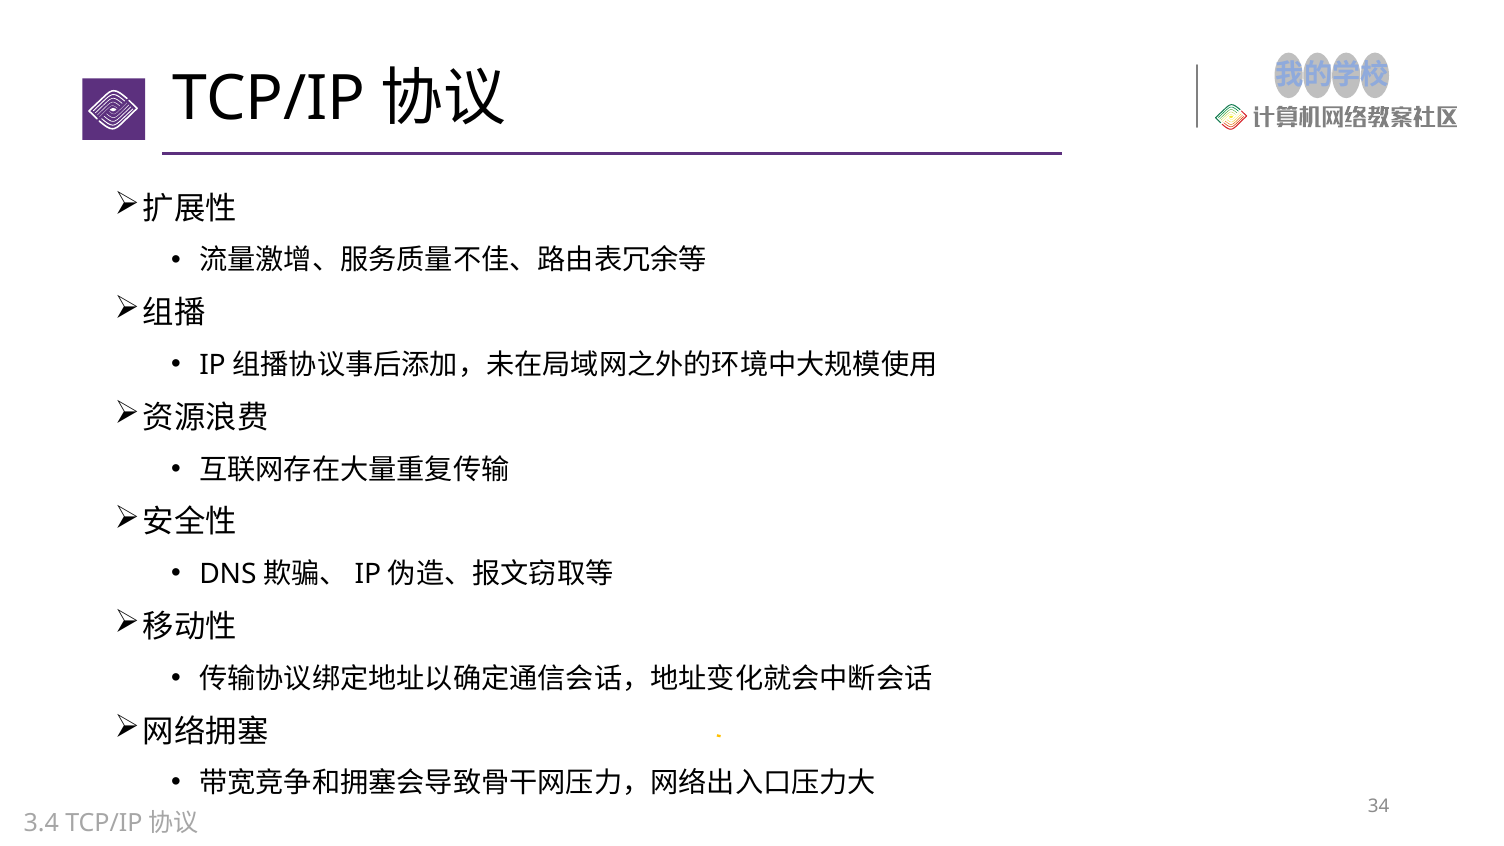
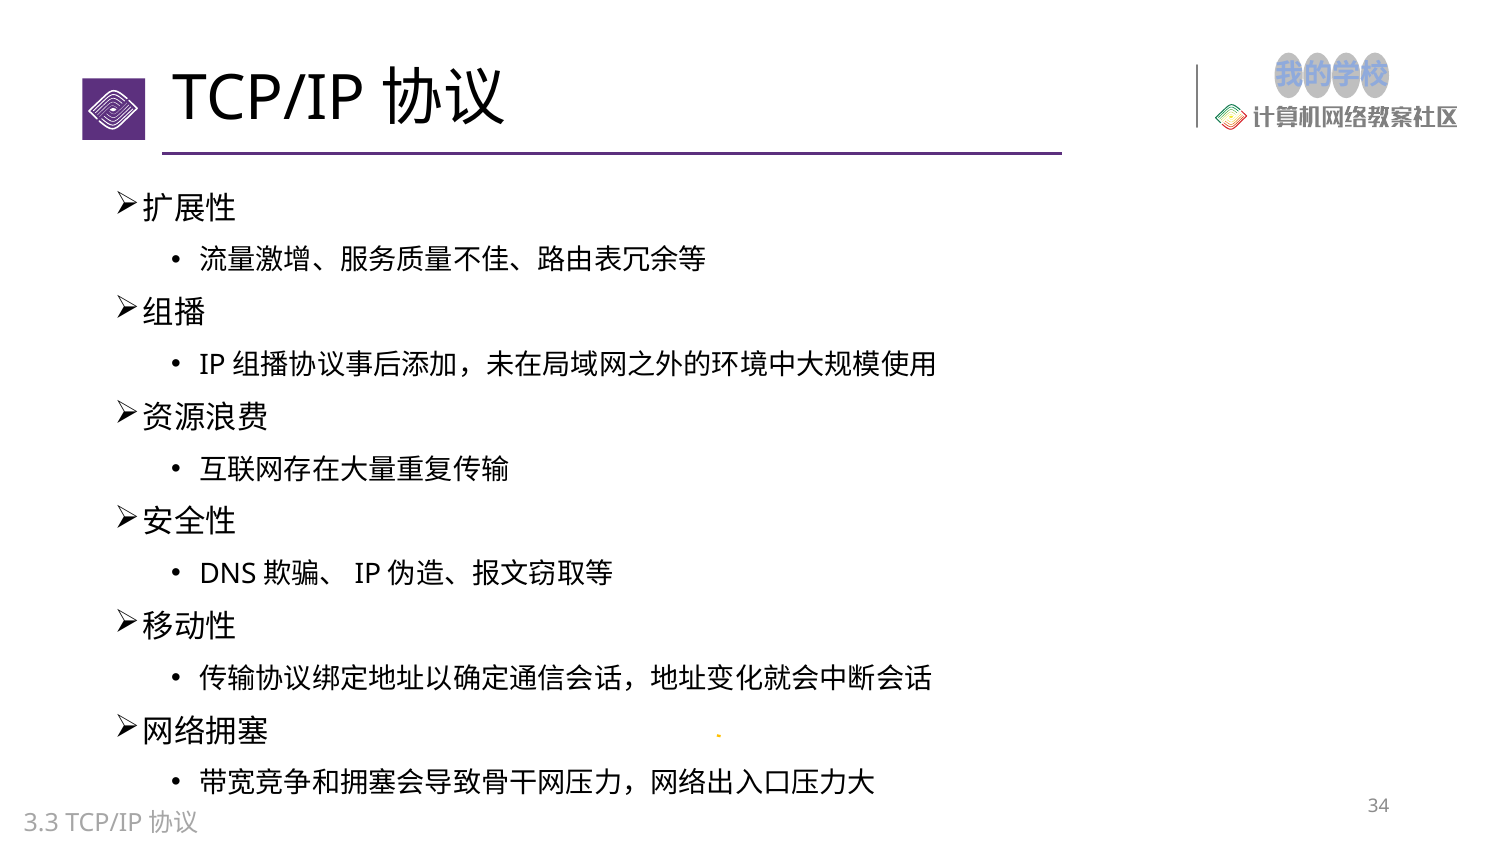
3.4: 3.4 -> 3.3 (41, 823)
